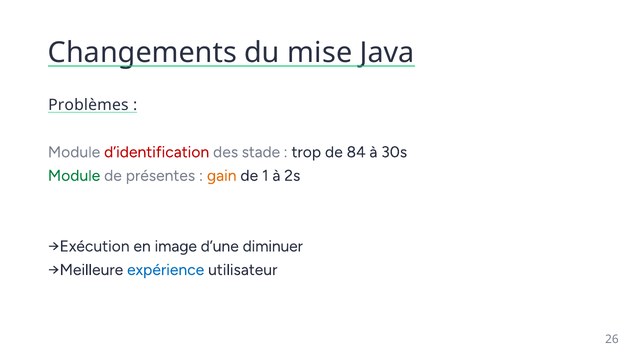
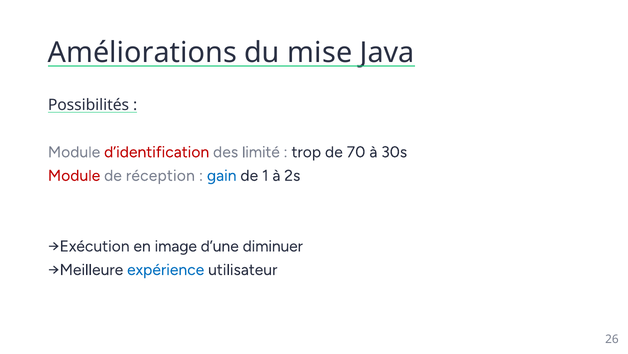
Changements: Changements -> Améliorations (142, 53)
Problèmes: Problèmes -> Possibilités (88, 105)
stade: stade -> limité (261, 152)
84: 84 -> 70 (356, 152)
Module colour: green -> red (74, 175)
présentes: présentes -> réception (160, 175)
gain colour: orange -> blue (222, 175)
